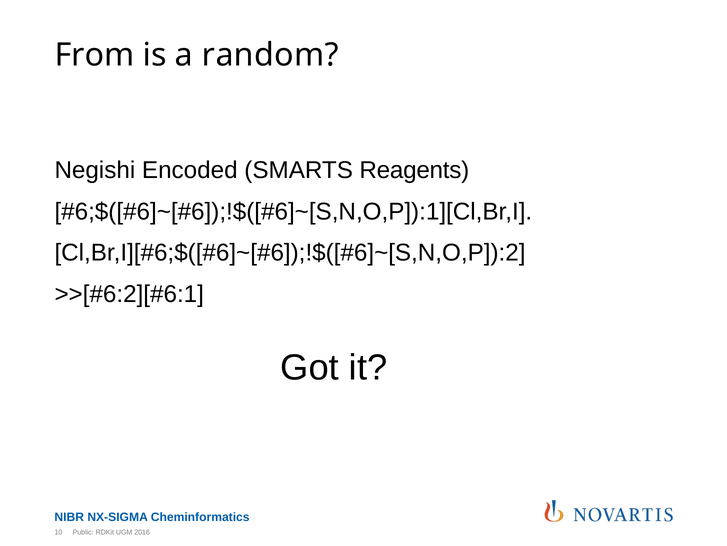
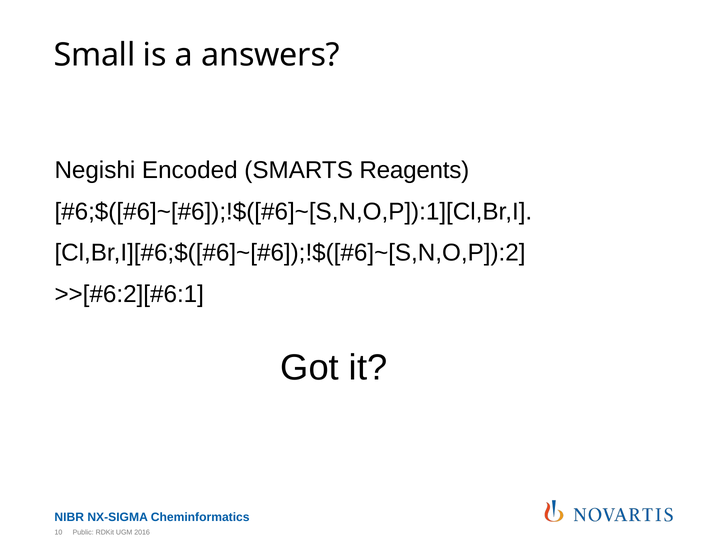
From: From -> Small (95, 55)
random: random -> answers (271, 55)
